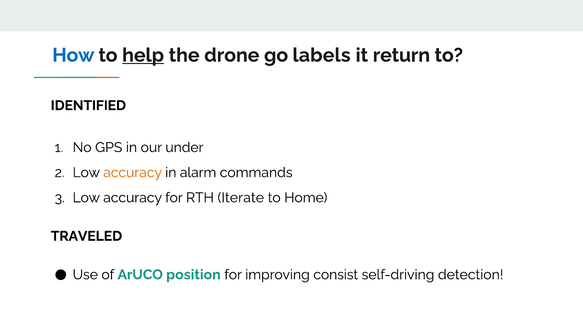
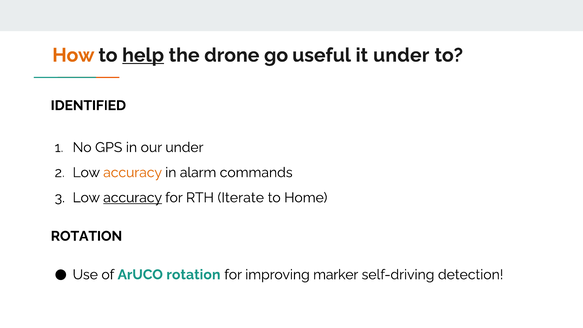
How colour: blue -> orange (73, 55)
labels: labels -> useful (322, 55)
it return: return -> under (401, 55)
accuracy underline: none -> present (133, 198)
TRAVELED: TRAVELED -> ROTATION (86, 236)
ArUCO position: position -> rotation (193, 275)
consist: consist -> marker (336, 275)
